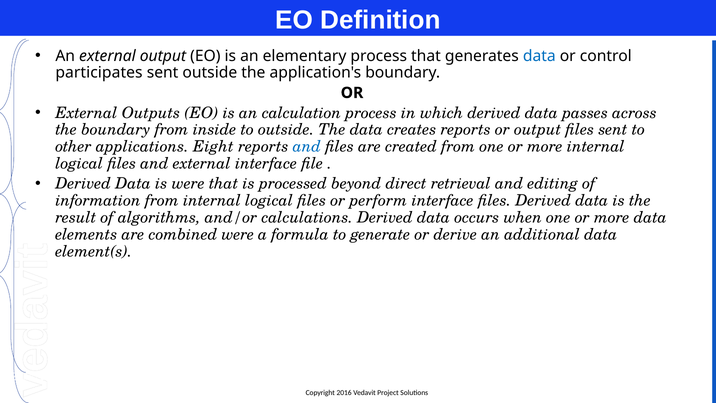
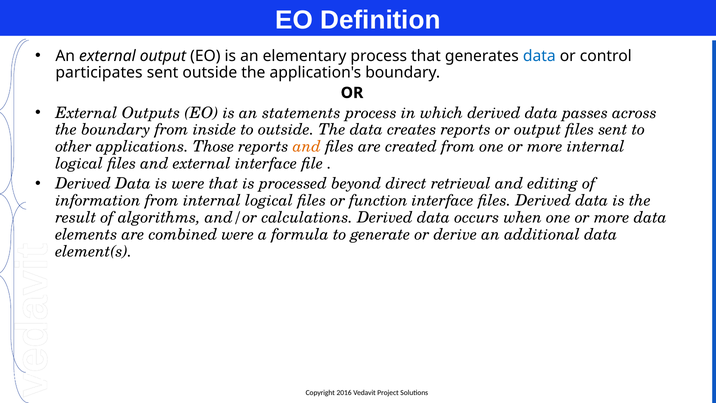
calculation: calculation -> statements (301, 113)
Eight: Eight -> Those (214, 147)
and colour: blue -> orange (307, 147)
perform: perform -> function (379, 201)
